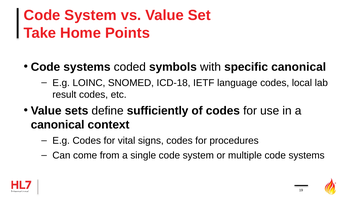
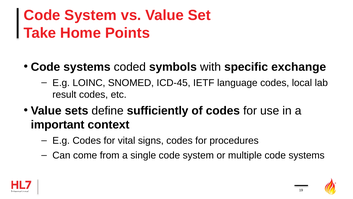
specific canonical: canonical -> exchange (299, 67)
ICD-18: ICD-18 -> ICD-45 (174, 83)
canonical: canonical -> important (58, 125)
